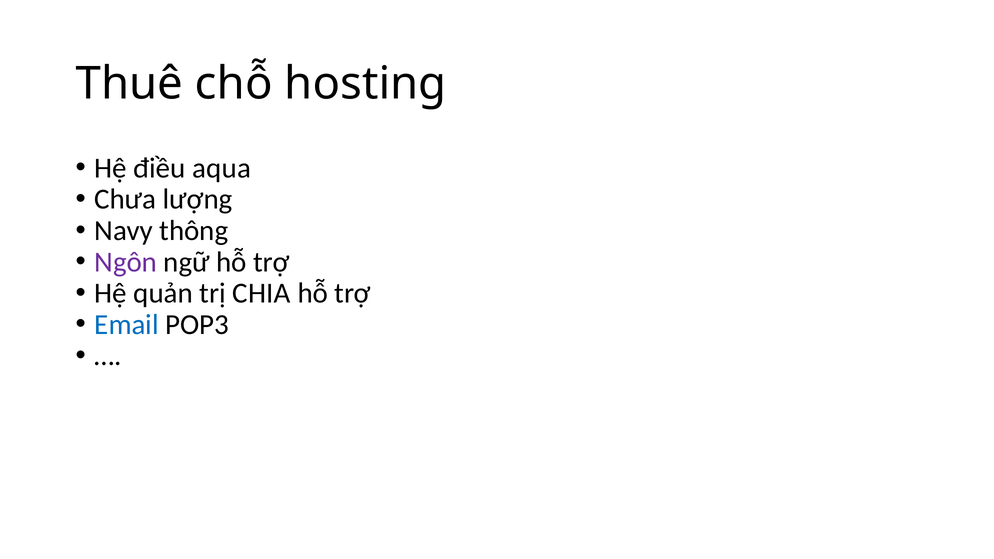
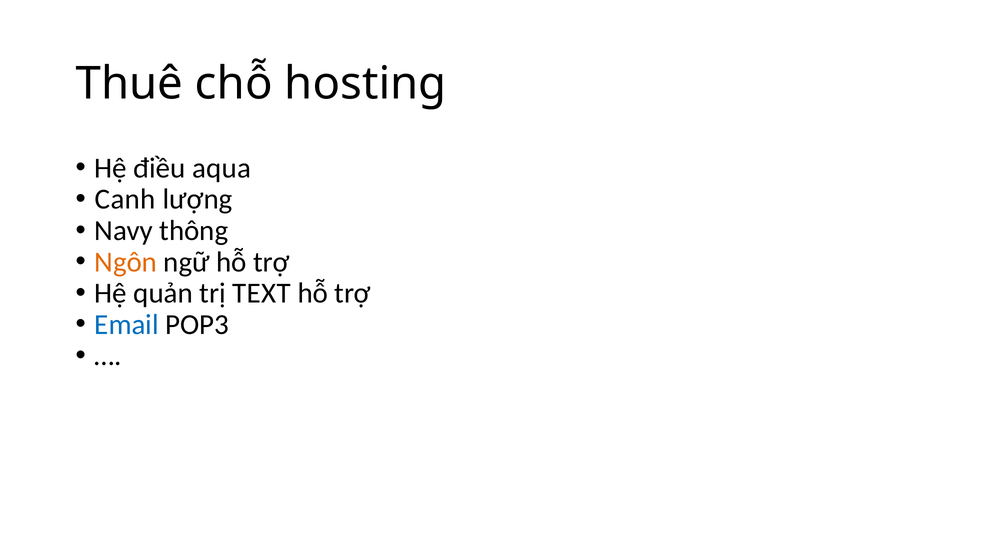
Chưa: Chưa -> Canh (125, 199)
Ngôn colour: purple -> orange (126, 262)
CHIA: CHIA -> TEXT (261, 293)
